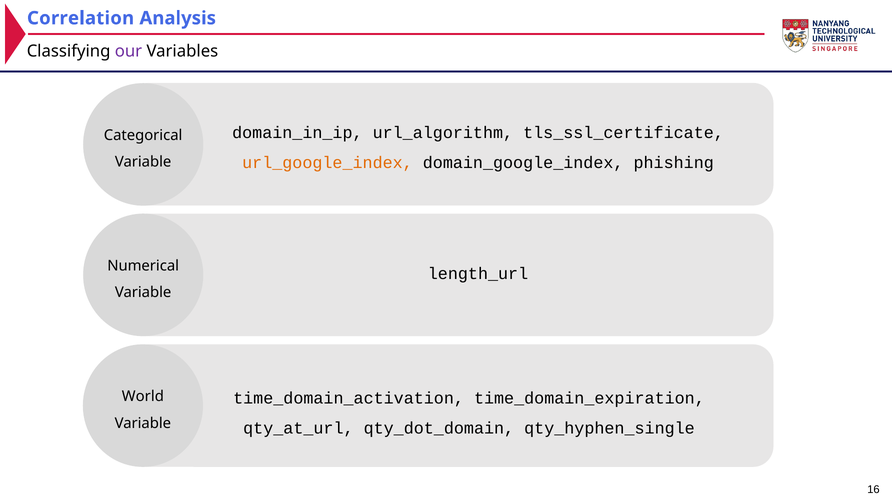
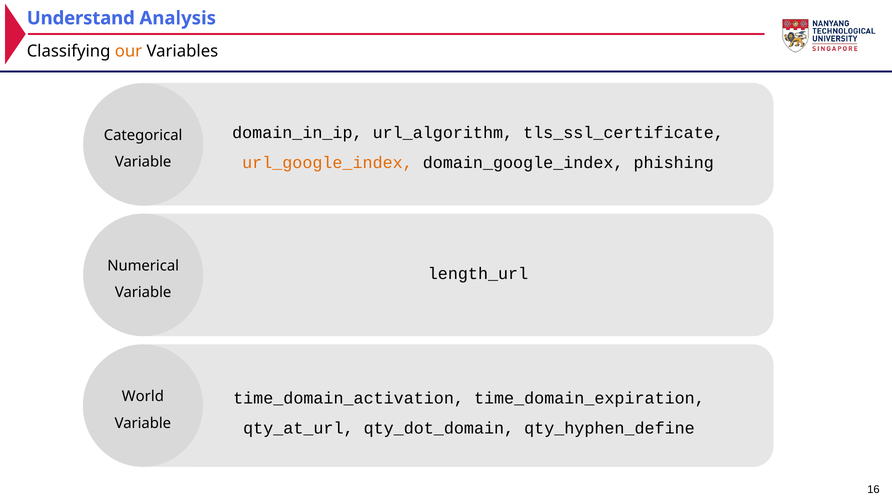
Correlation: Correlation -> Understand (81, 18)
our colour: purple -> orange (128, 51)
qty_hyphen_single: qty_hyphen_single -> qty_hyphen_define (609, 428)
